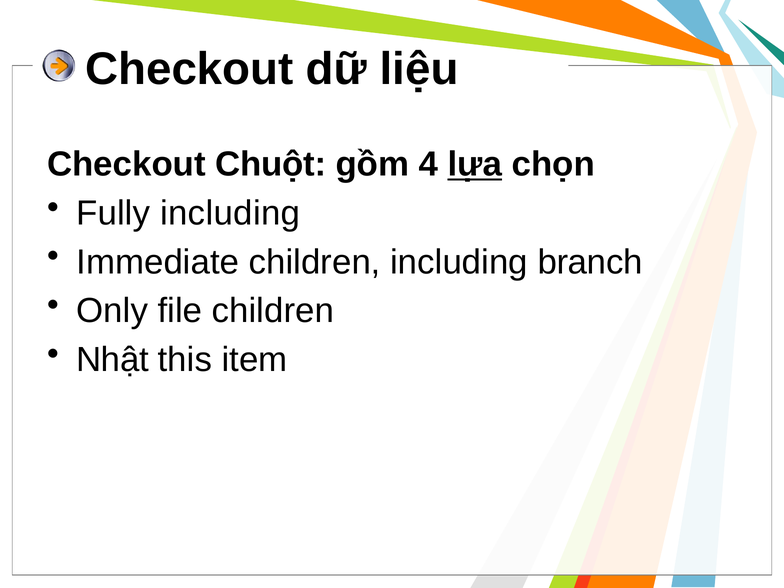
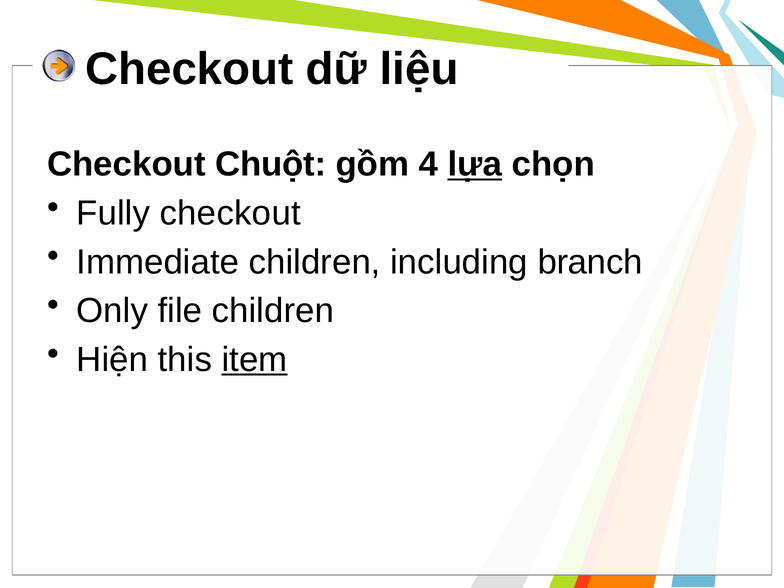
Fully including: including -> checkout (230, 213)
Nhật: Nhật -> Hiện (112, 360)
item underline: none -> present (255, 360)
